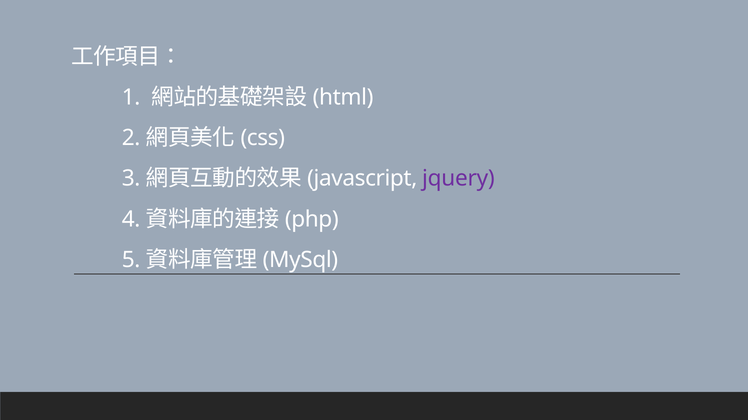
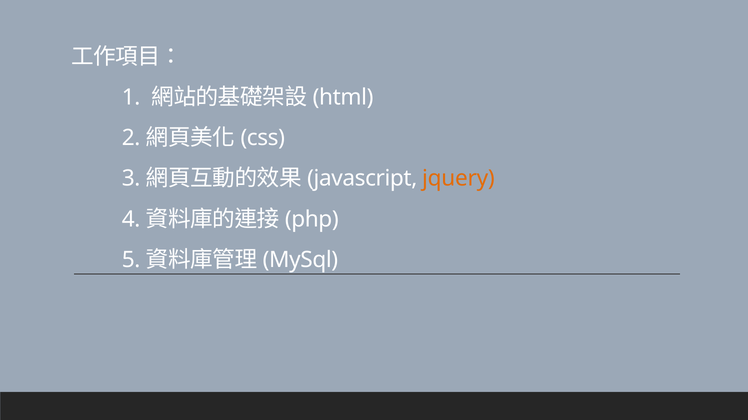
jquery colour: purple -> orange (458, 179)
